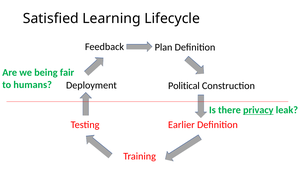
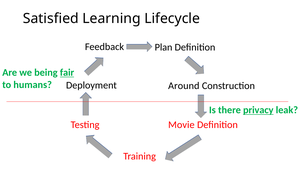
fair underline: none -> present (67, 72)
Political: Political -> Around (184, 85)
Earlier: Earlier -> Movie (181, 125)
